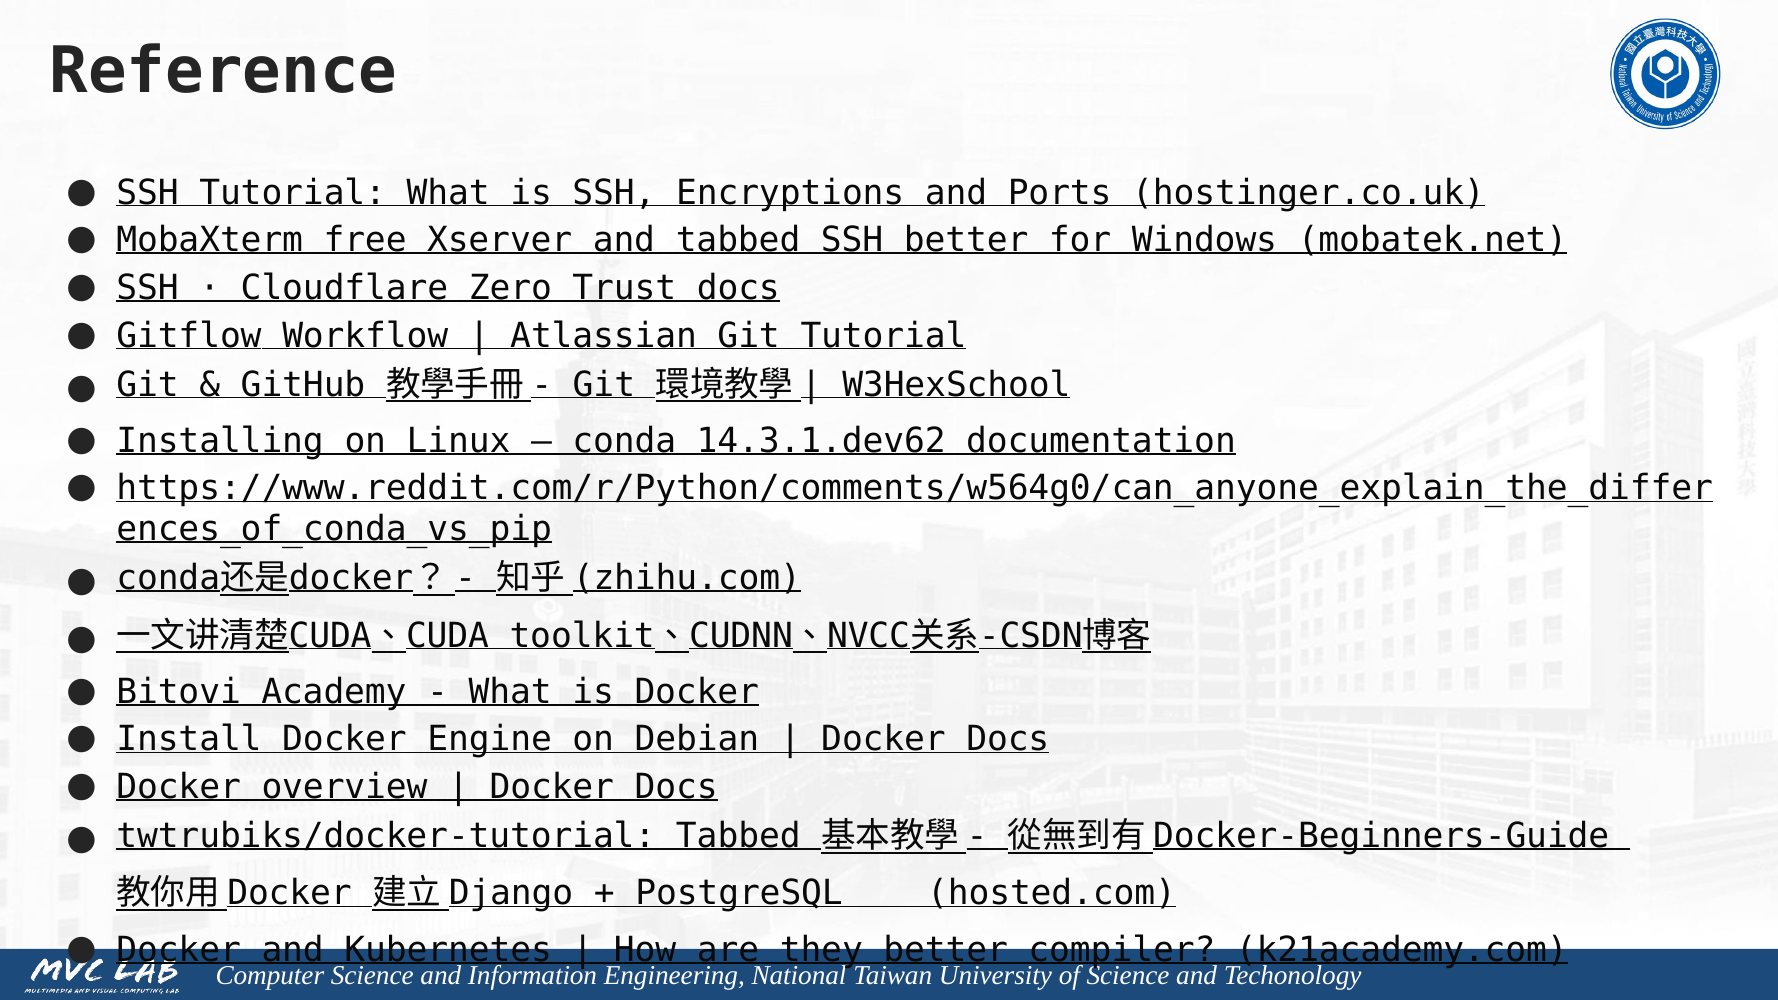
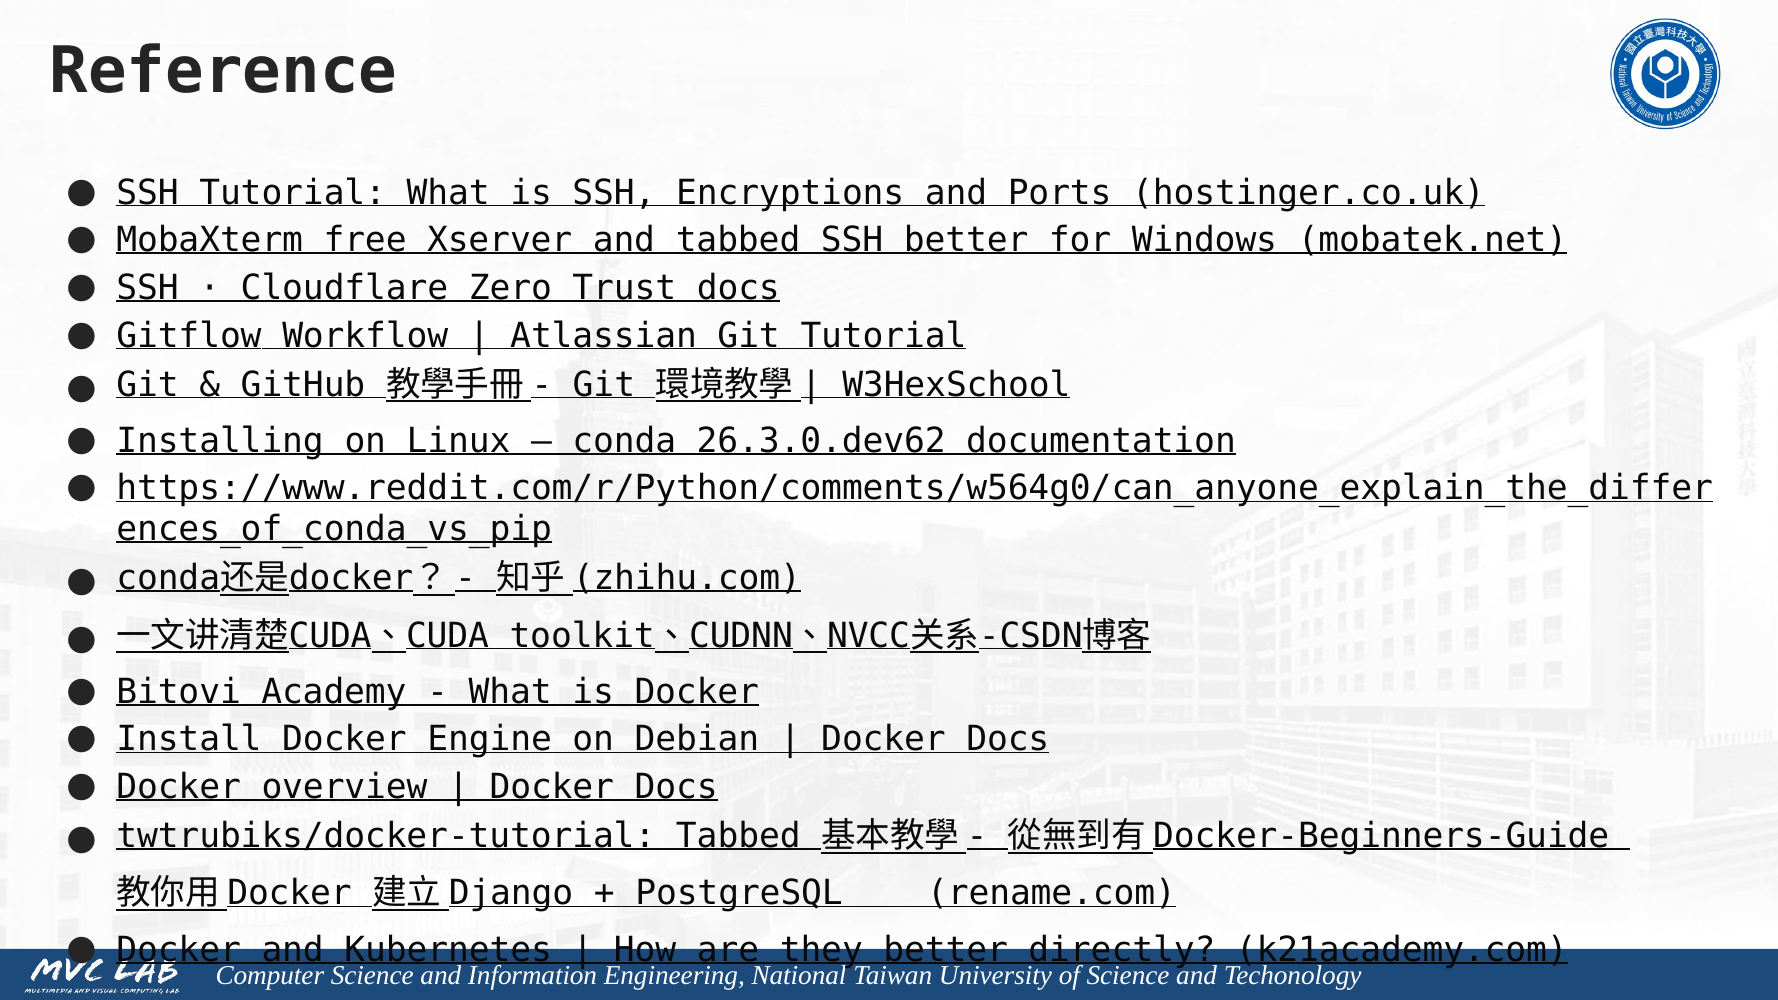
14.3.1.dev62: 14.3.1.dev62 -> 26.3.0.dev62 (821, 441)
hosted.com: hosted.com -> rename.com (1052, 894)
compiler: compiler -> directly (1122, 950)
